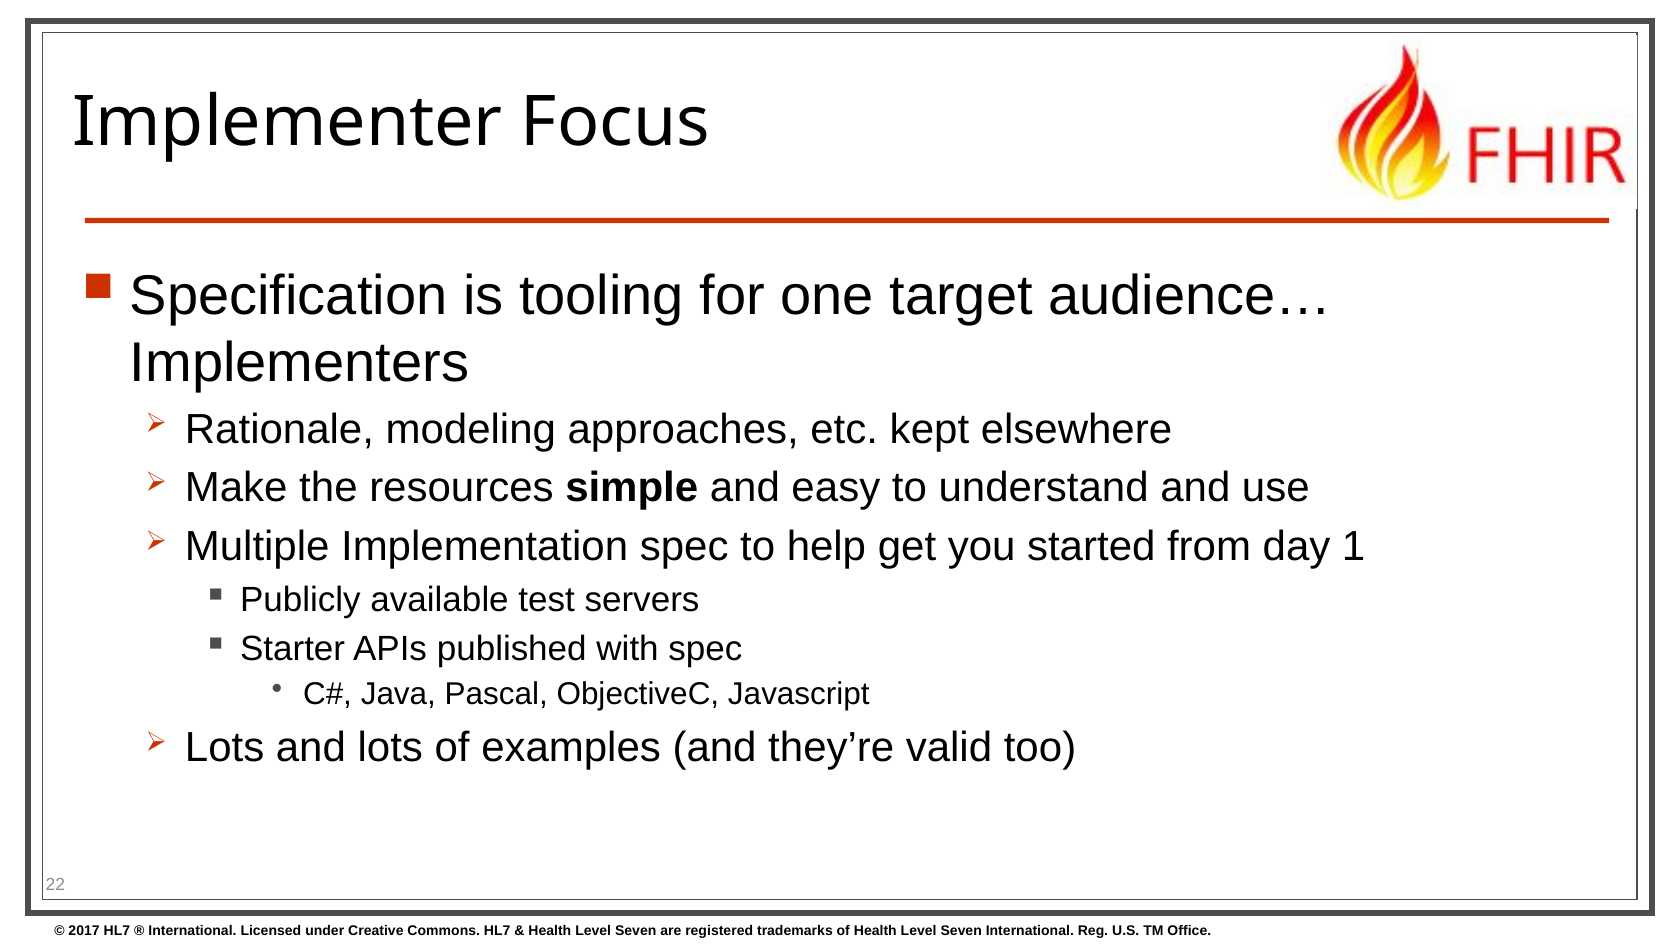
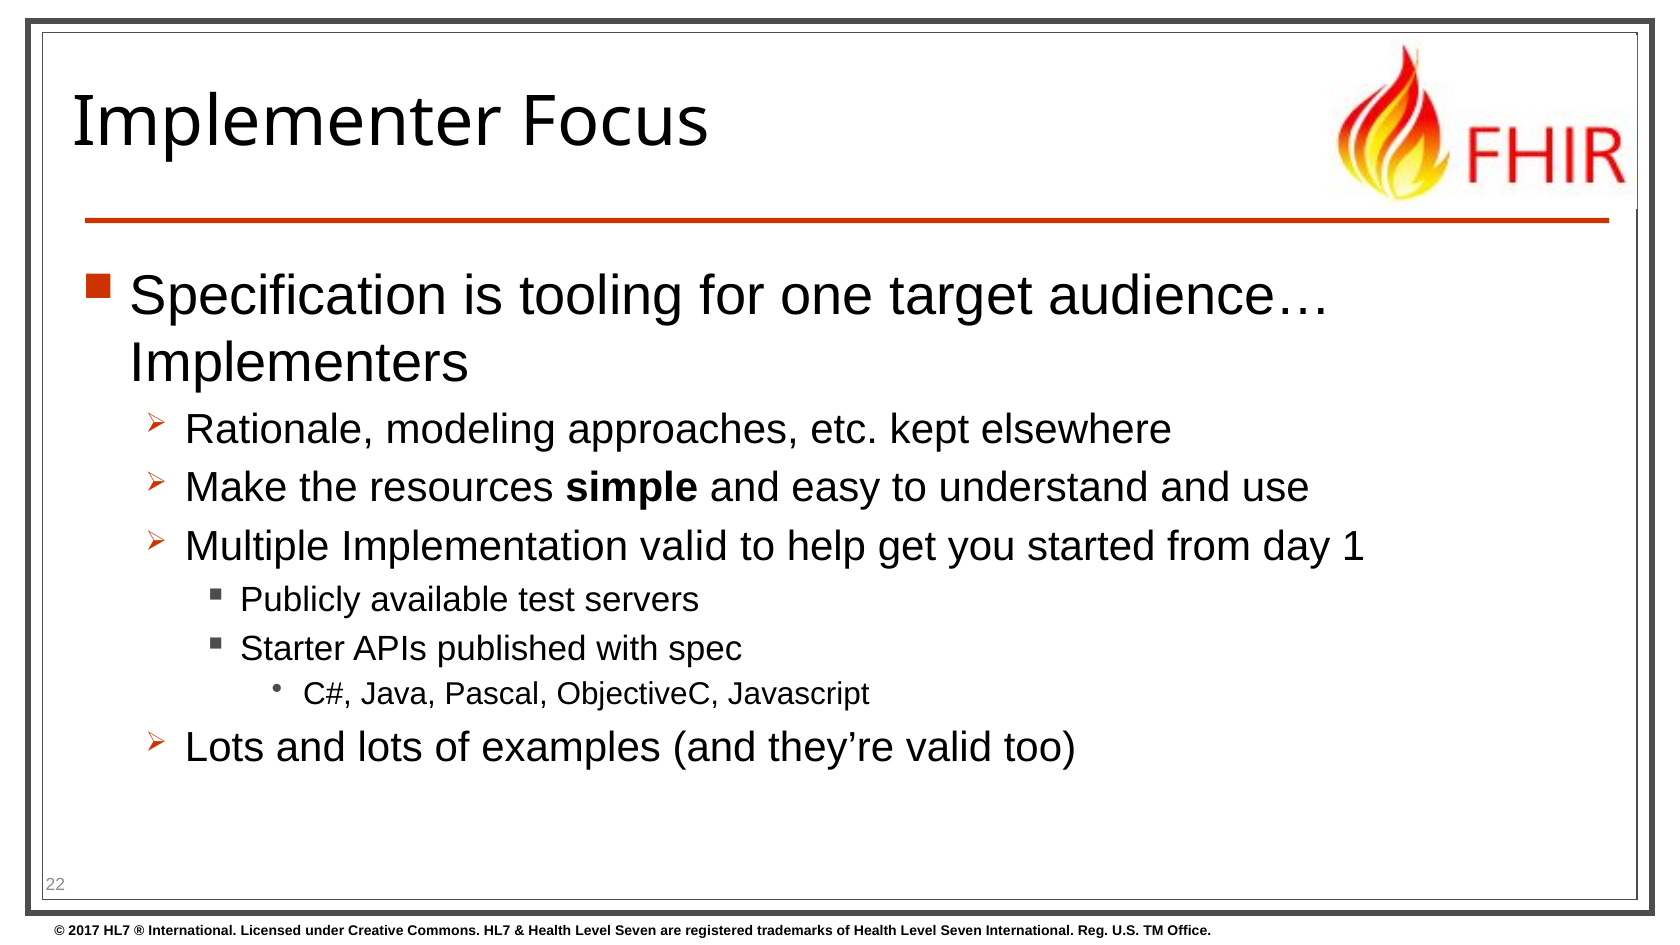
Implementation spec: spec -> valid (684, 547)
